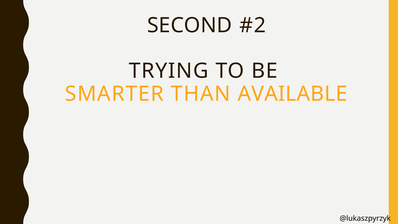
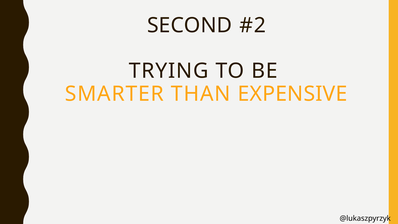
AVAILABLE: AVAILABLE -> EXPENSIVE (293, 94)
